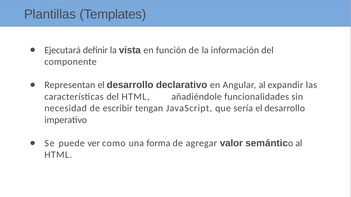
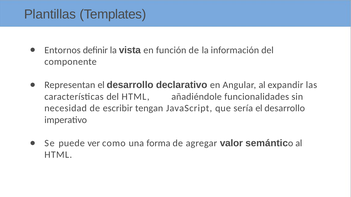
Ejecutará: Ejecutará -> Entornos (63, 50)
